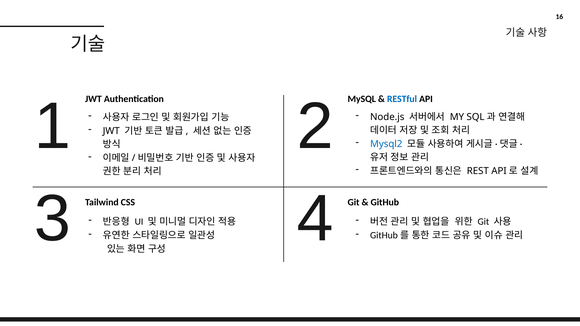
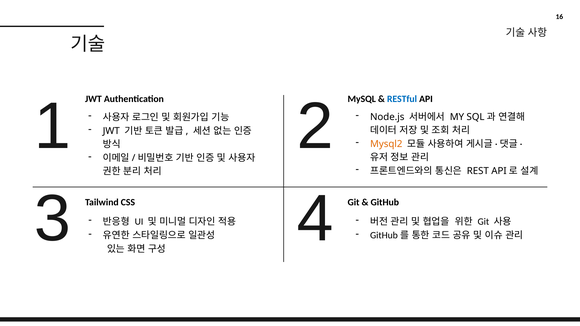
Mysql2 colour: blue -> orange (386, 144)
